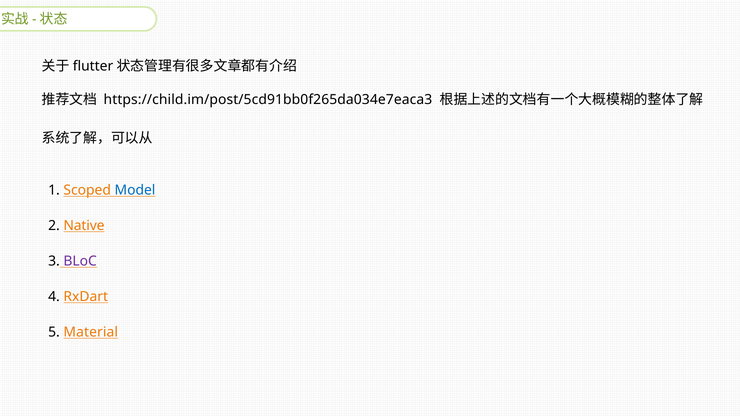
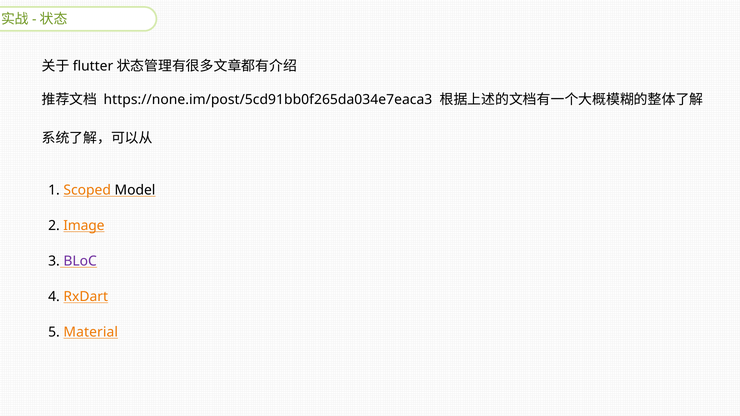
https://child.im/post/5cd91bb0f265da034e7eaca3: https://child.im/post/5cd91bb0f265da034e7eaca3 -> https://none.im/post/5cd91bb0f265da034e7eaca3 (268, 99)
Model colour: blue -> black (135, 190)
Native: Native -> Image (84, 226)
